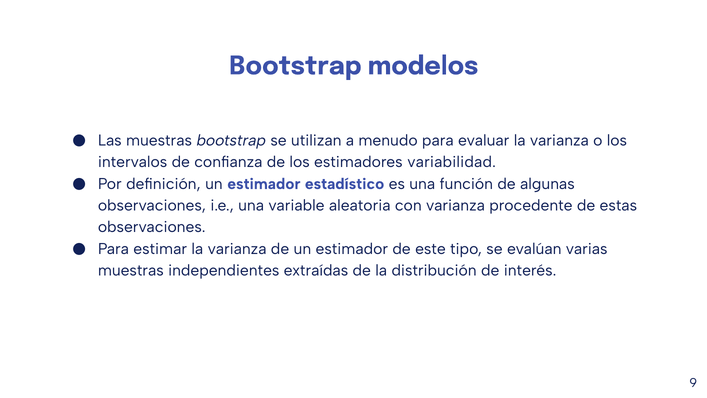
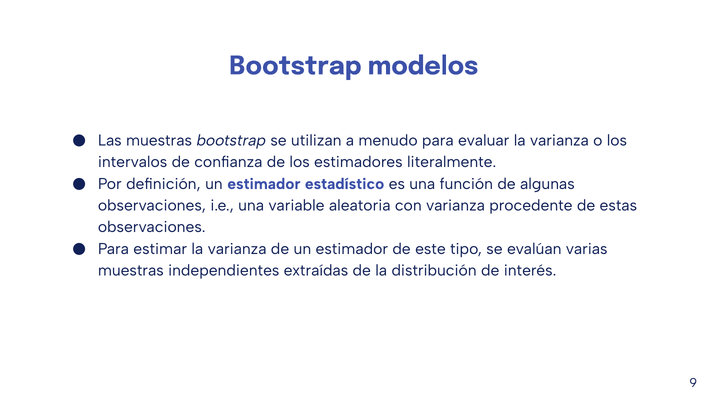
variabilidad: variabilidad -> literalmente (452, 162)
